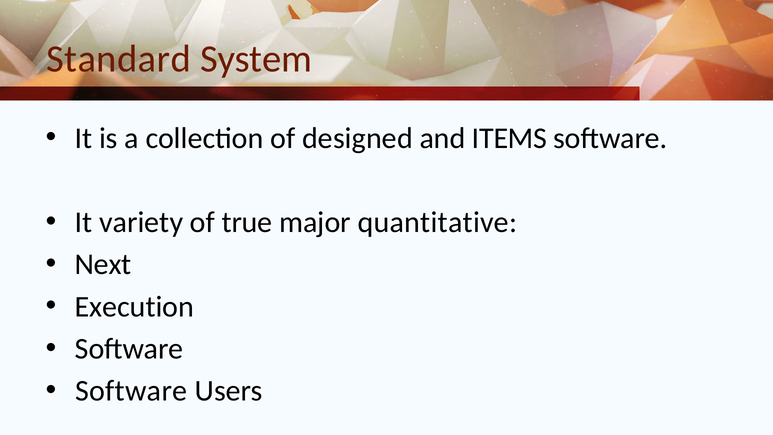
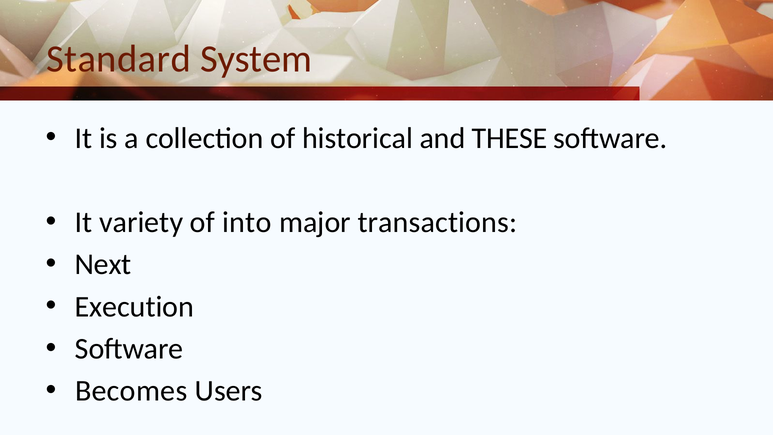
designed: designed -> historical (358, 138)
ITEMS: ITEMS -> THESE (510, 138)
true: true -> into (247, 222)
quantitative: quantitative -> transactions (437, 222)
Software: Software -> Becomes (131, 391)
